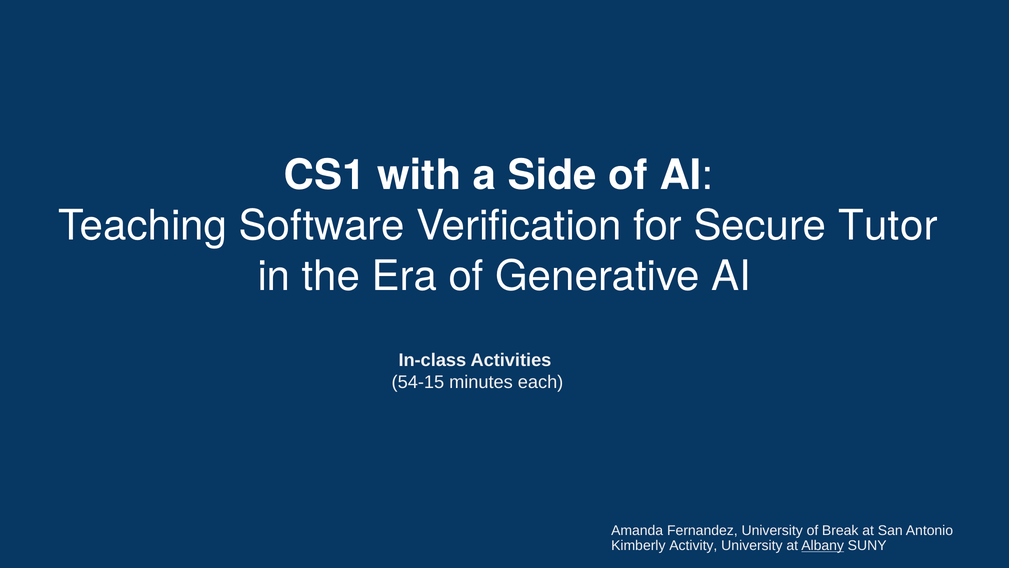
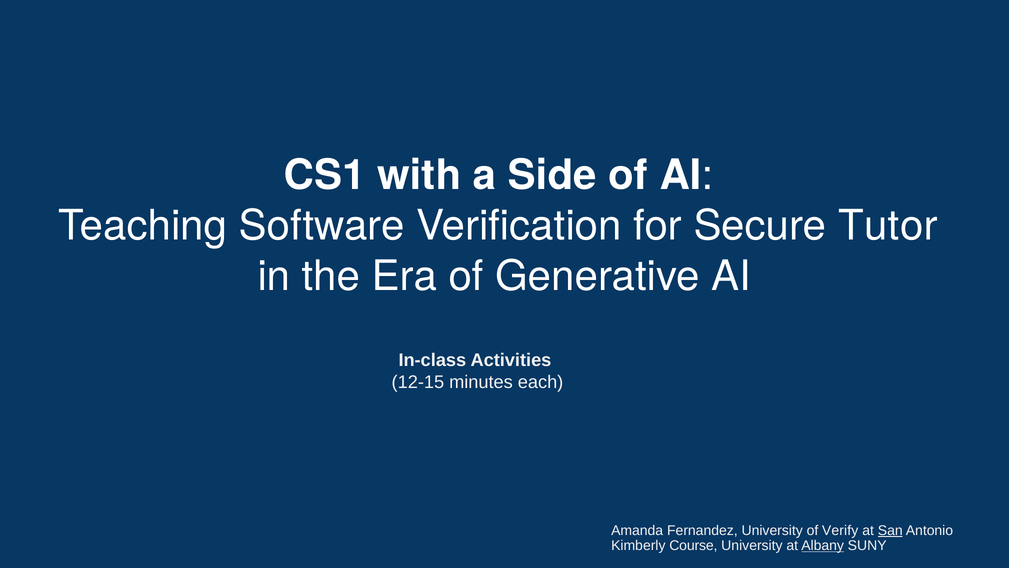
54-15: 54-15 -> 12-15 (418, 382)
Break: Break -> Verify (840, 530)
San underline: none -> present (890, 530)
Activity: Activity -> Course (693, 545)
